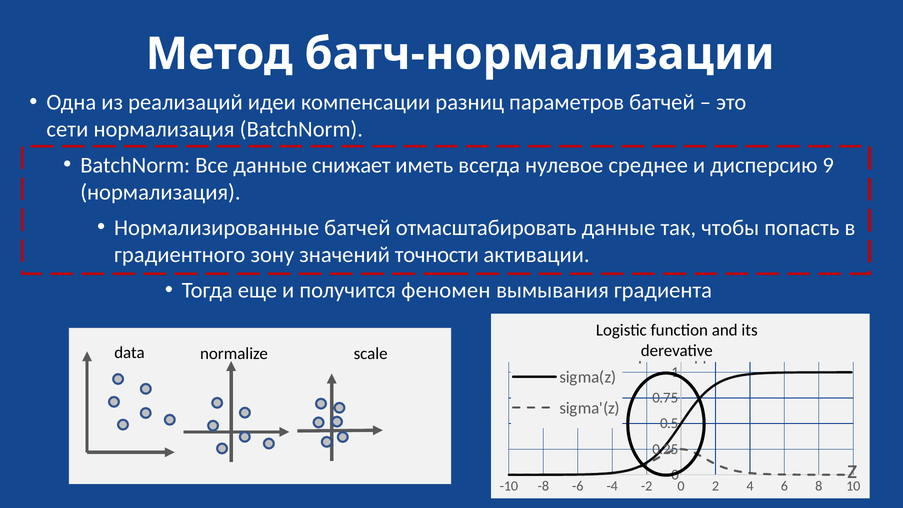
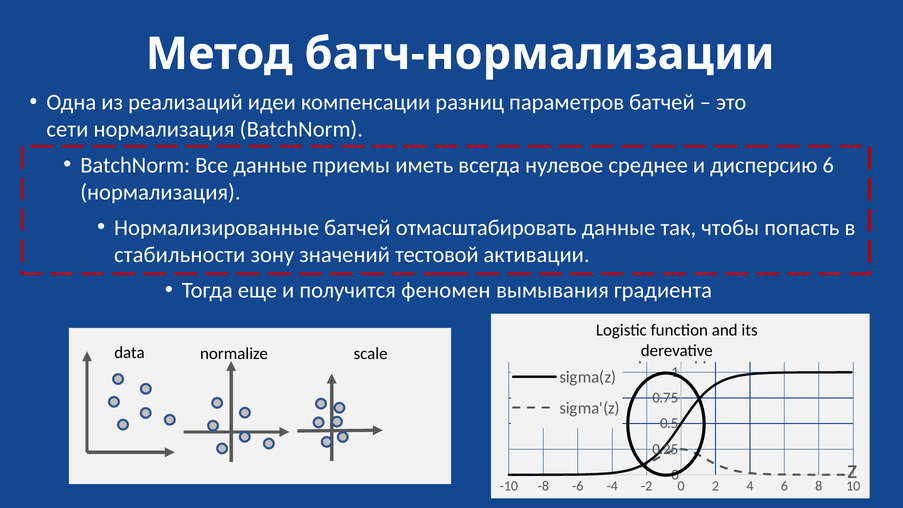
снижает: снижает -> приемы (351, 165)
дисперсию 9: 9 -> 6 (828, 165)
градиентного: градиентного -> стабильности (180, 255)
точности: точности -> тестовой (437, 255)
